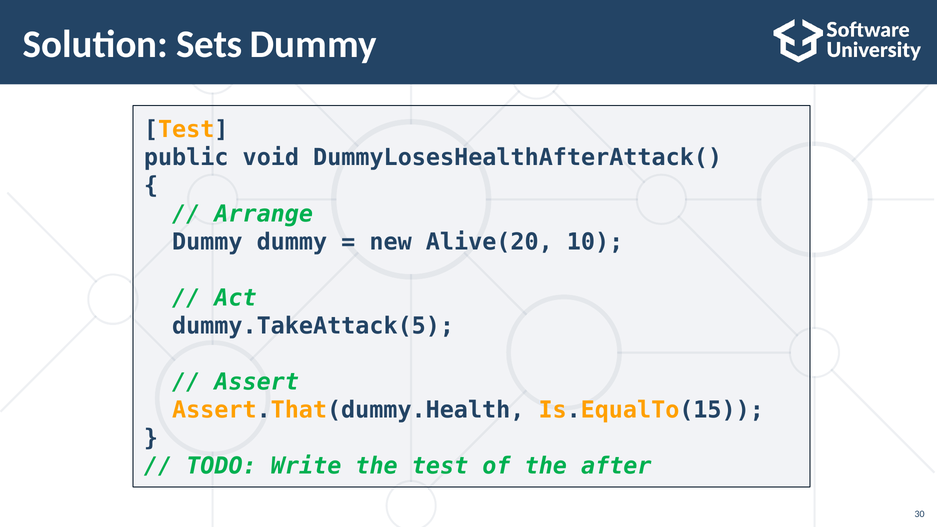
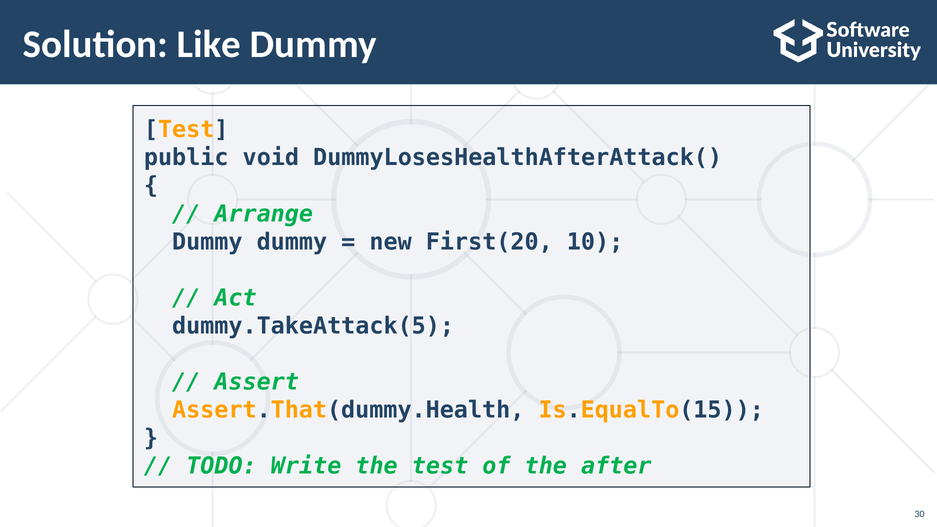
Sets: Sets -> Like (209, 44)
Alive(20: Alive(20 -> First(20 (489, 242)
